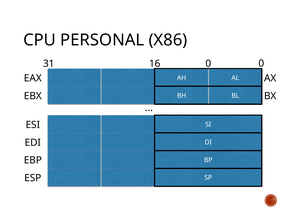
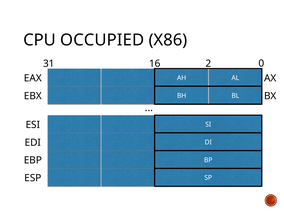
PERSONAL: PERSONAL -> OCCUPIED (102, 40)
31 0: 0 -> 2 (208, 64)
